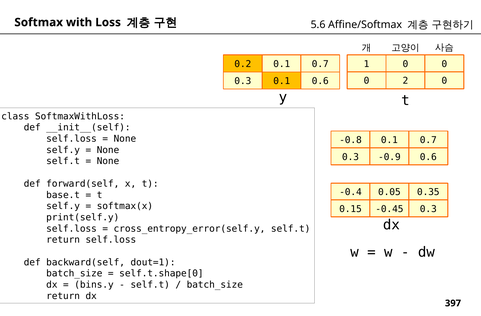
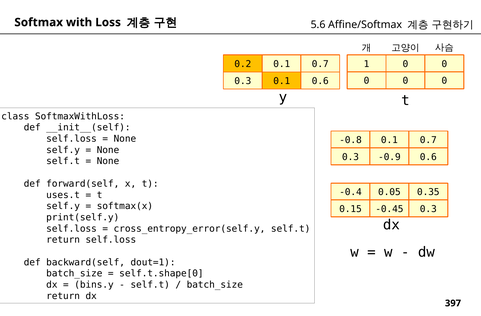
0.6 0 2: 2 -> 0 (405, 81)
base.t: base.t -> uses.t (63, 195)
